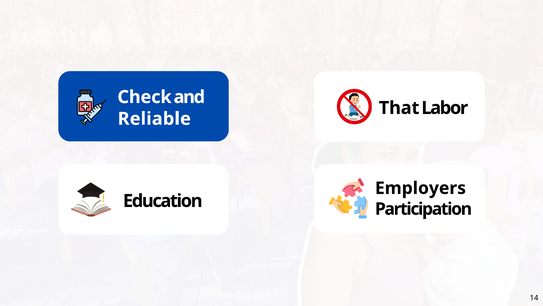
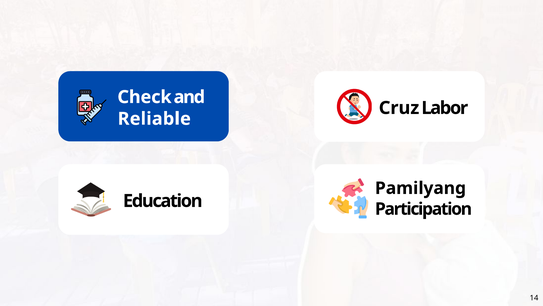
That: That -> Cruz (399, 108)
Employers: Employers -> Pamilyang (421, 188)
